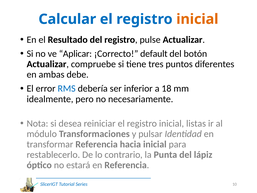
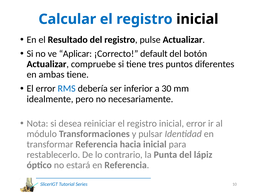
inicial colour: orange -> black (197, 19)
ambas debe: debe -> tiene (78, 74)
18: 18 -> 30 (166, 88)
inicial listas: listas -> error (196, 123)
